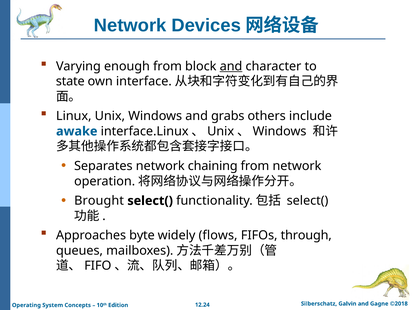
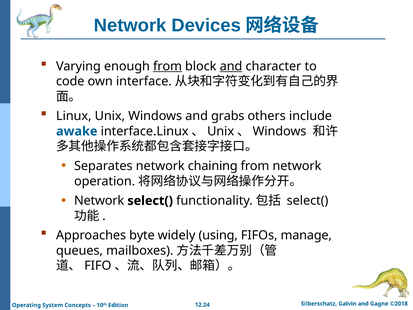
from underline: none -> present (168, 66)
state: state -> code (70, 81)
Brought: Brought -> Network (99, 201)
flows: flows -> using (218, 235)
through: through -> manage (306, 235)
